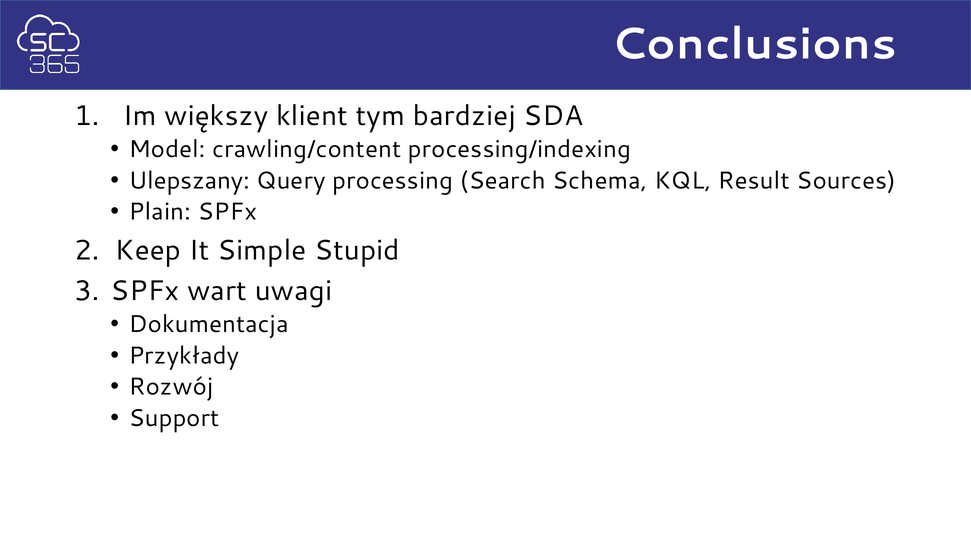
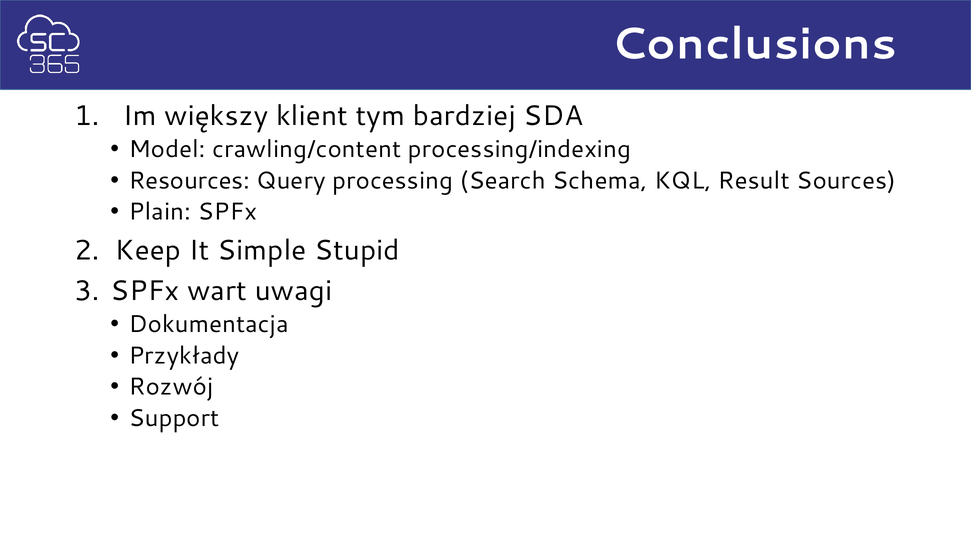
Ulepszany: Ulepszany -> Resources (189, 181)
